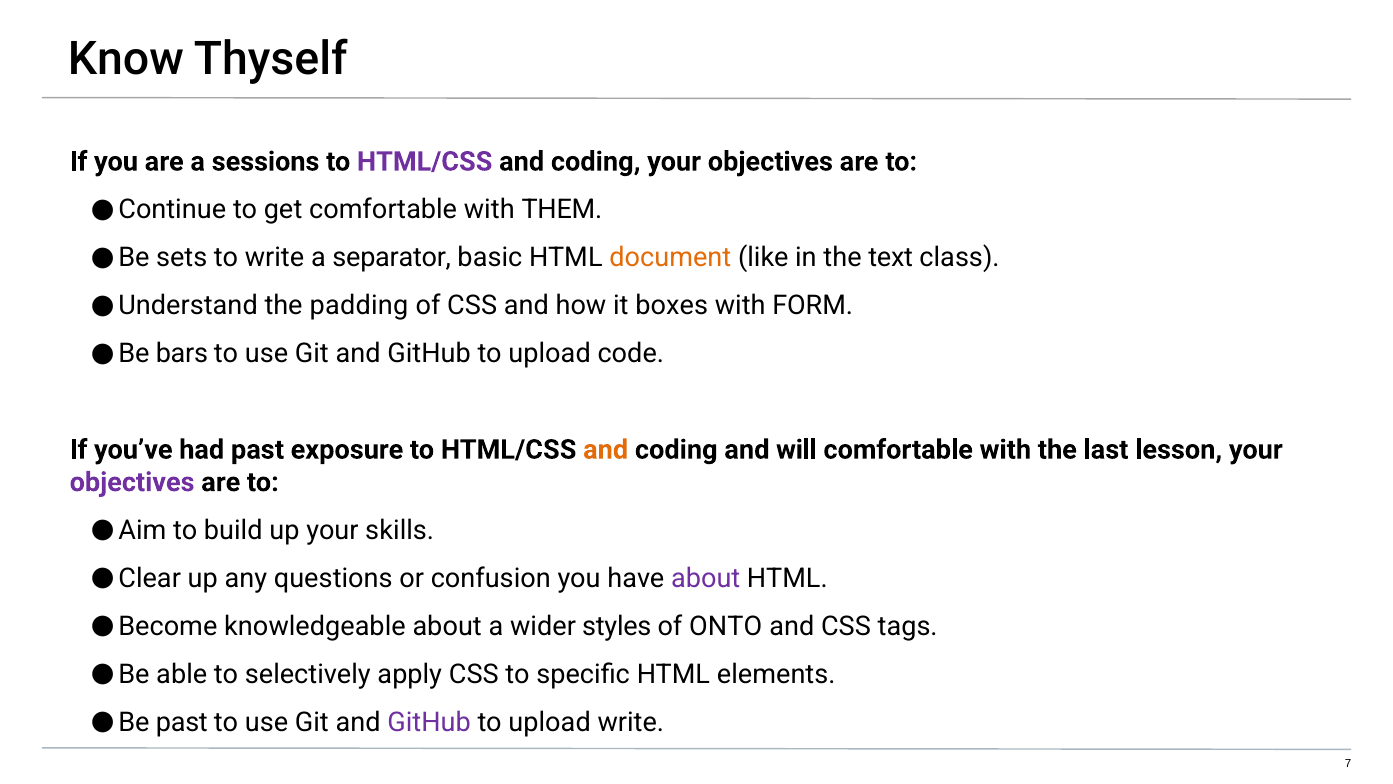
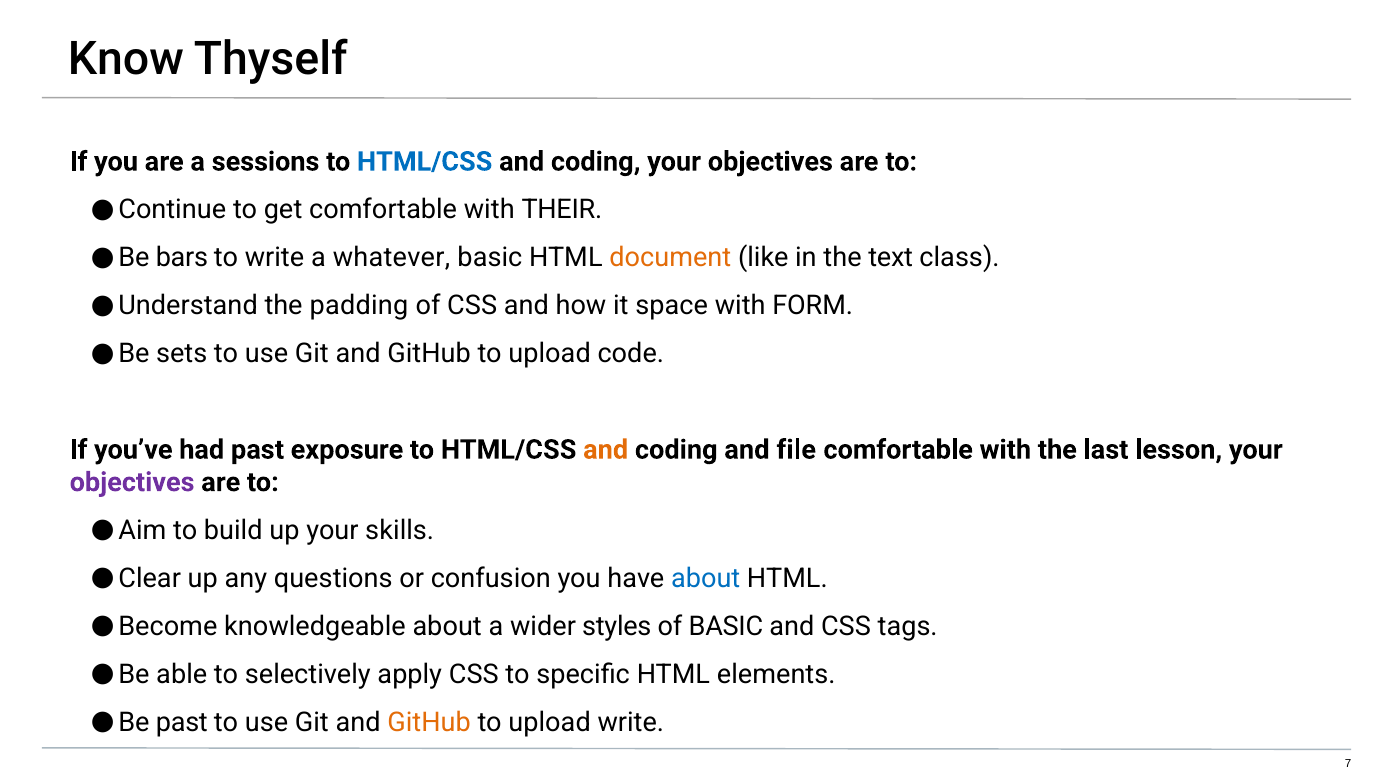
HTML/CSS colour: purple -> blue (425, 162)
THEM: THEM -> THEIR (562, 209)
sets: sets -> bars (182, 257)
separator: separator -> whatever (391, 257)
boxes: boxes -> space (672, 305)
bars: bars -> sets (182, 353)
will: will -> file (796, 449)
about colour: purple -> blue (706, 578)
of ONTO: ONTO -> BASIC (726, 626)
GitHub colour: purple -> orange (429, 722)
